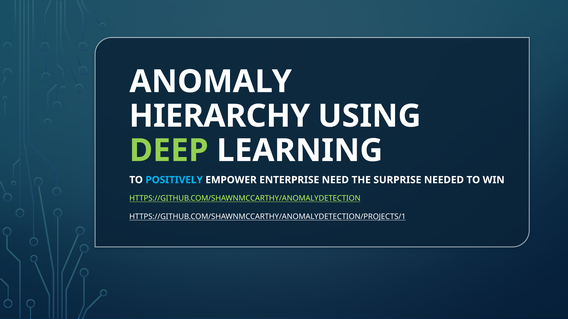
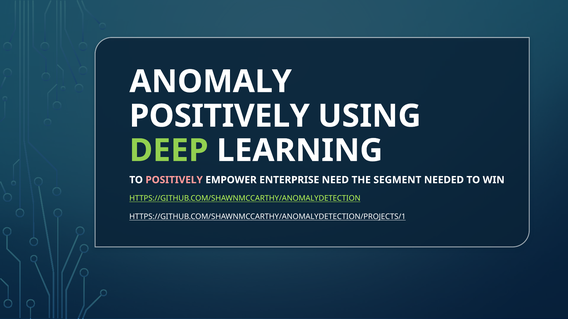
HIERARCHY: HIERARCHY -> POSITIVELY (220, 116)
POSITIVELY colour: light blue -> pink (174, 180)
SURPRISE: SURPRISE -> SEGMENT (397, 180)
